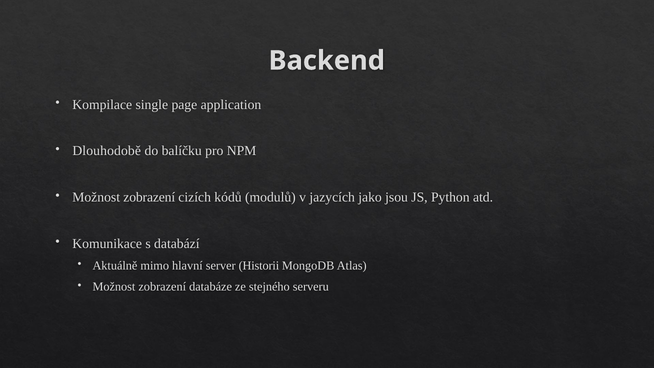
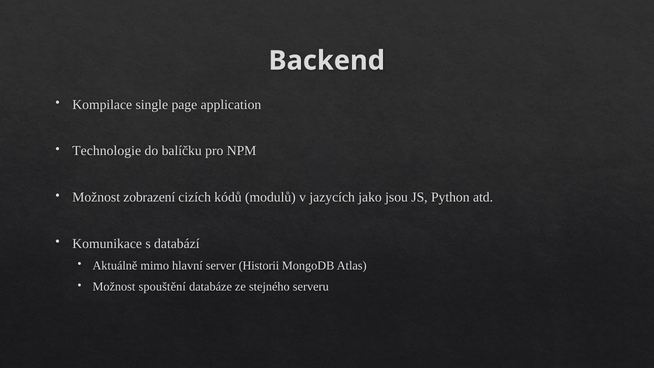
Dlouhodobě: Dlouhodobě -> Technologie (107, 151)
zobrazení: zobrazení -> spouštění (162, 287)
